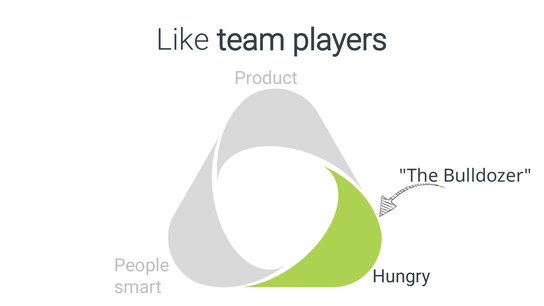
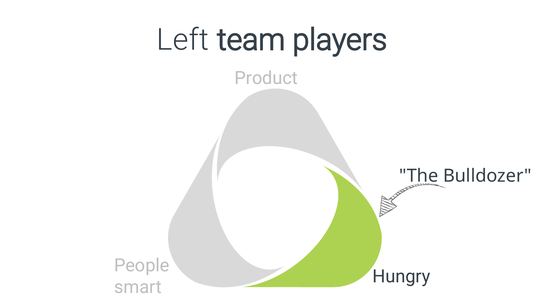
Like: Like -> Left (183, 40)
